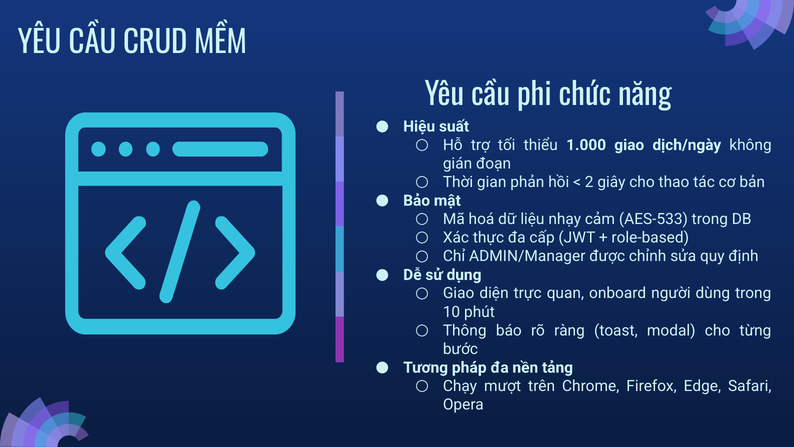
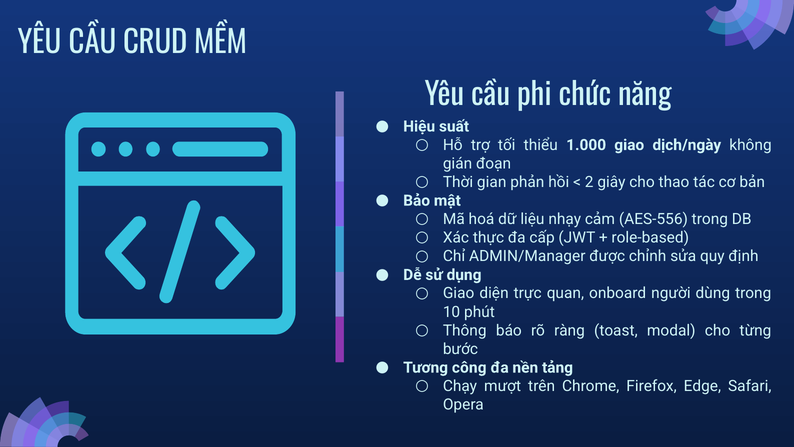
AES-533: AES-533 -> AES-556 (653, 219)
pháp: pháp -> công (469, 367)
